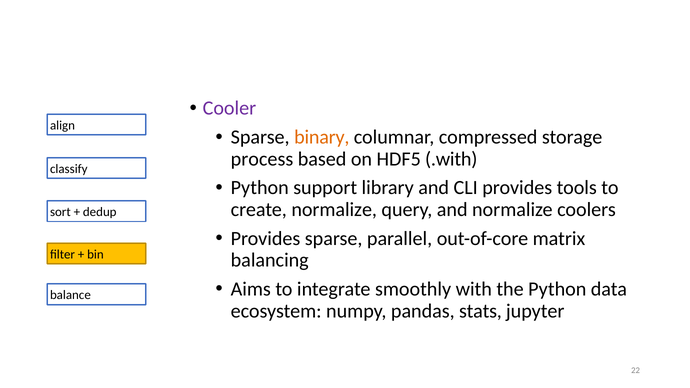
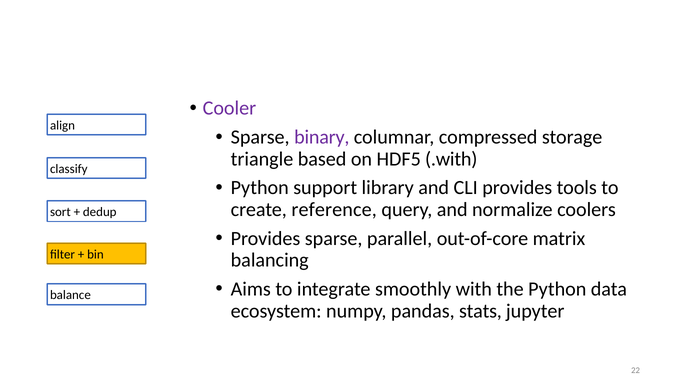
binary colour: orange -> purple (322, 137)
process: process -> triangle (262, 159)
create normalize: normalize -> reference (334, 210)
